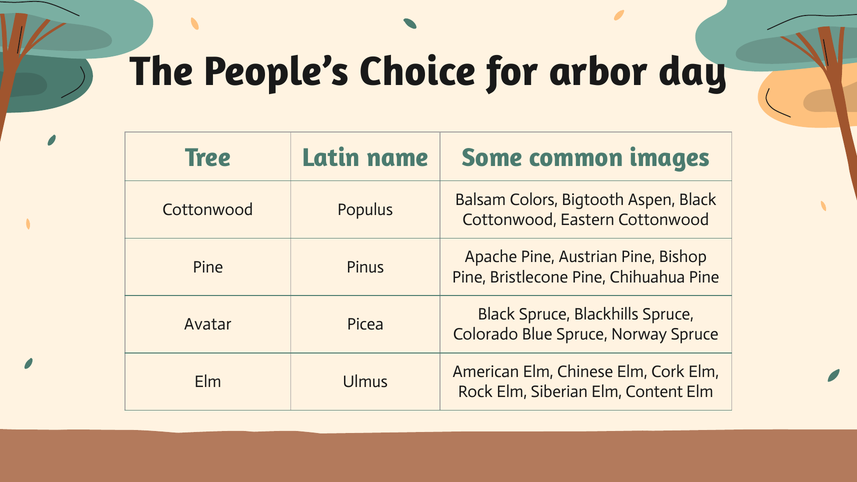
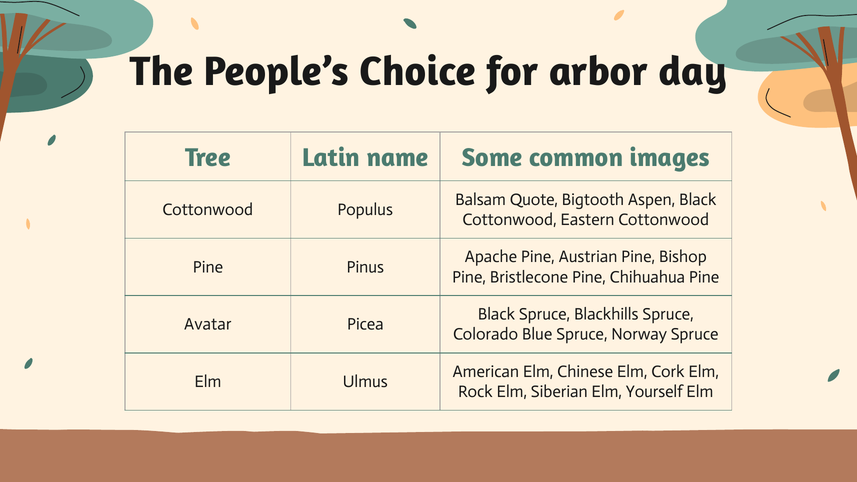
Colors: Colors -> Quote (534, 200)
Content: Content -> Yourself (654, 392)
